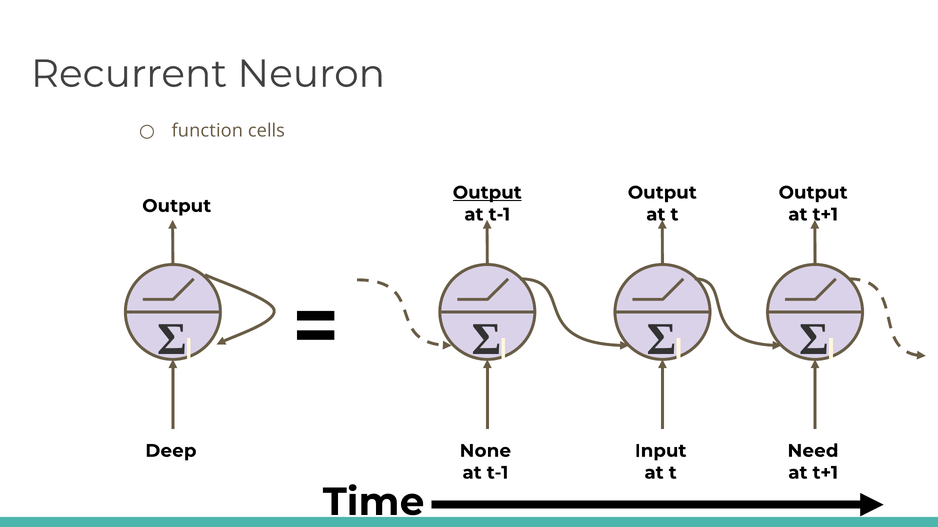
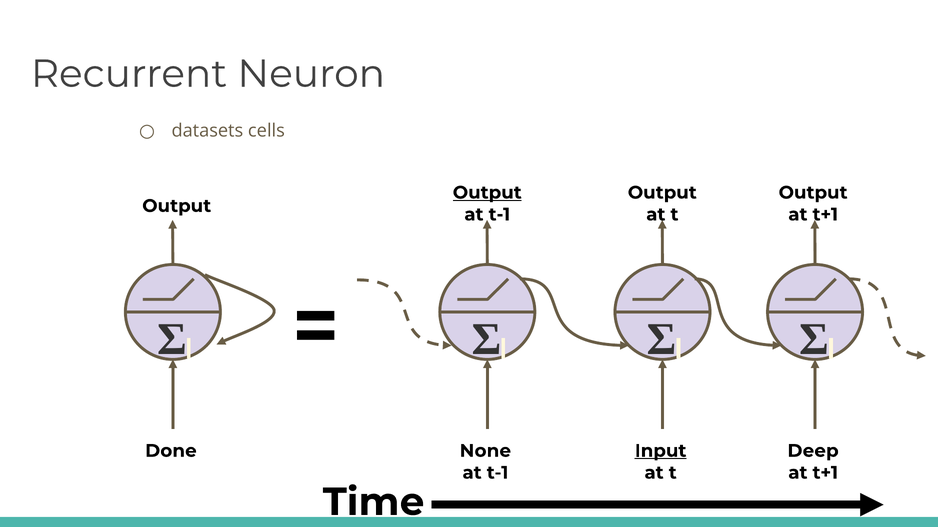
function: function -> datasets (207, 131)
Deep: Deep -> Done (171, 451)
Input underline: none -> present (661, 451)
Need: Need -> Deep (813, 451)
